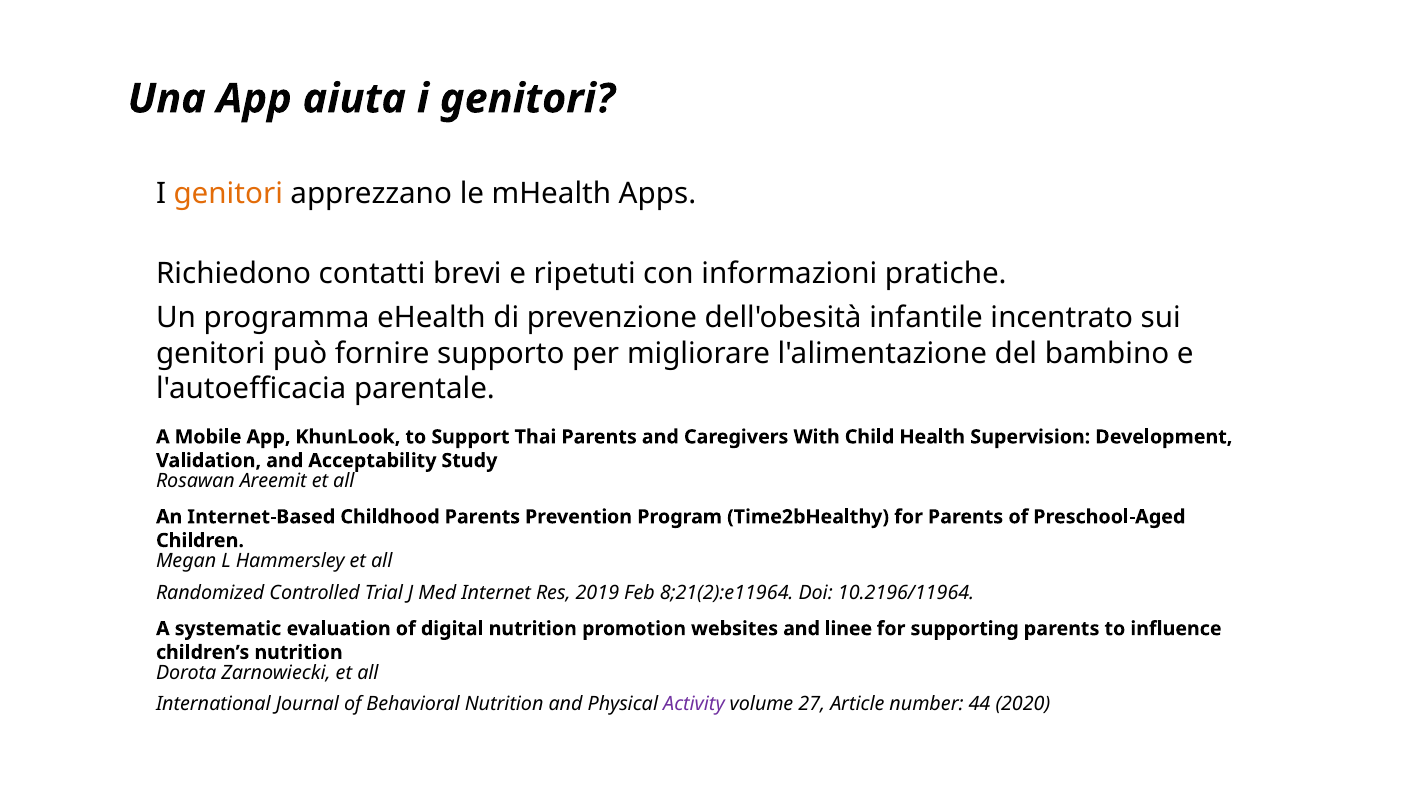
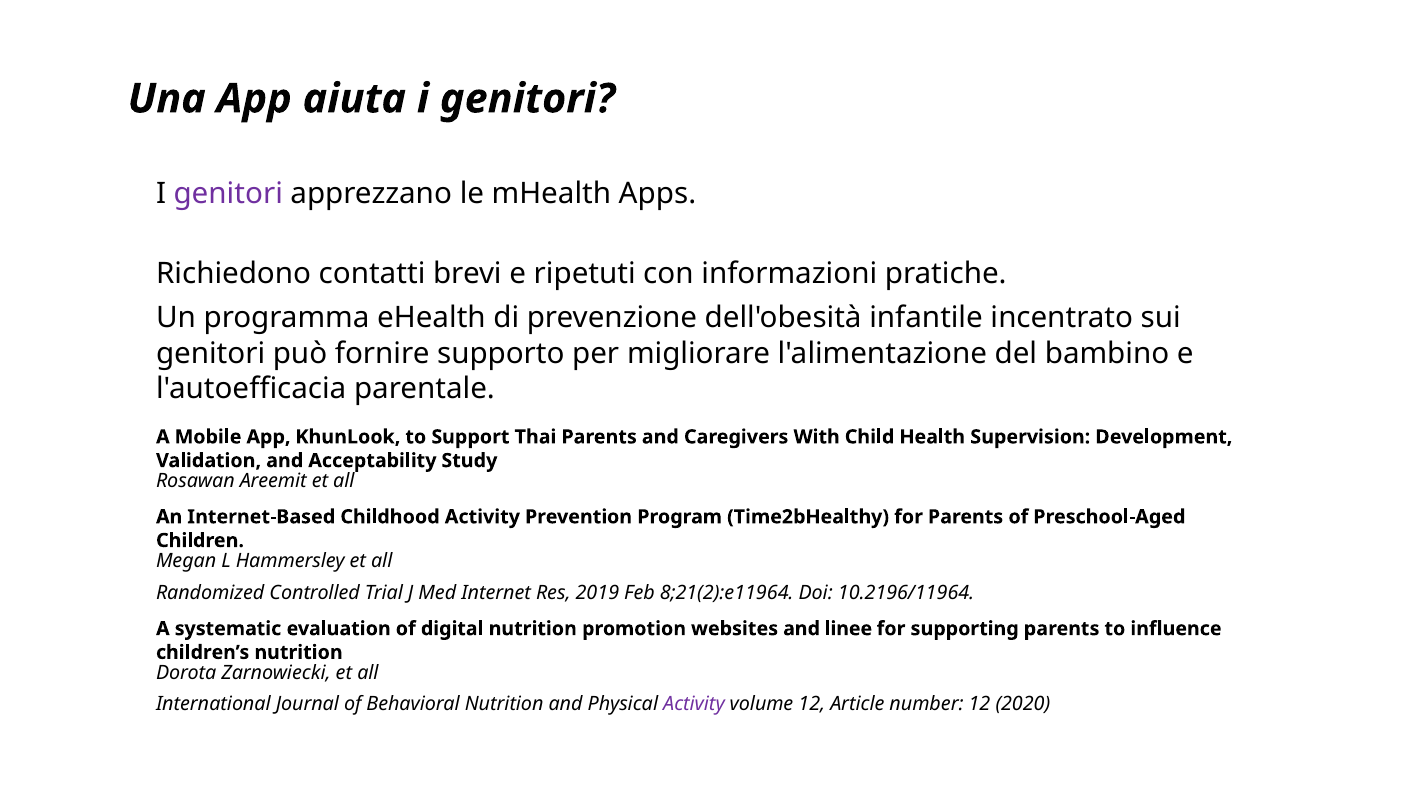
genitori colour: orange -> purple (228, 194)
Childhood Parents: Parents -> Activity (482, 517)
volume 27: 27 -> 12 (812, 705)
number 44: 44 -> 12 (979, 705)
